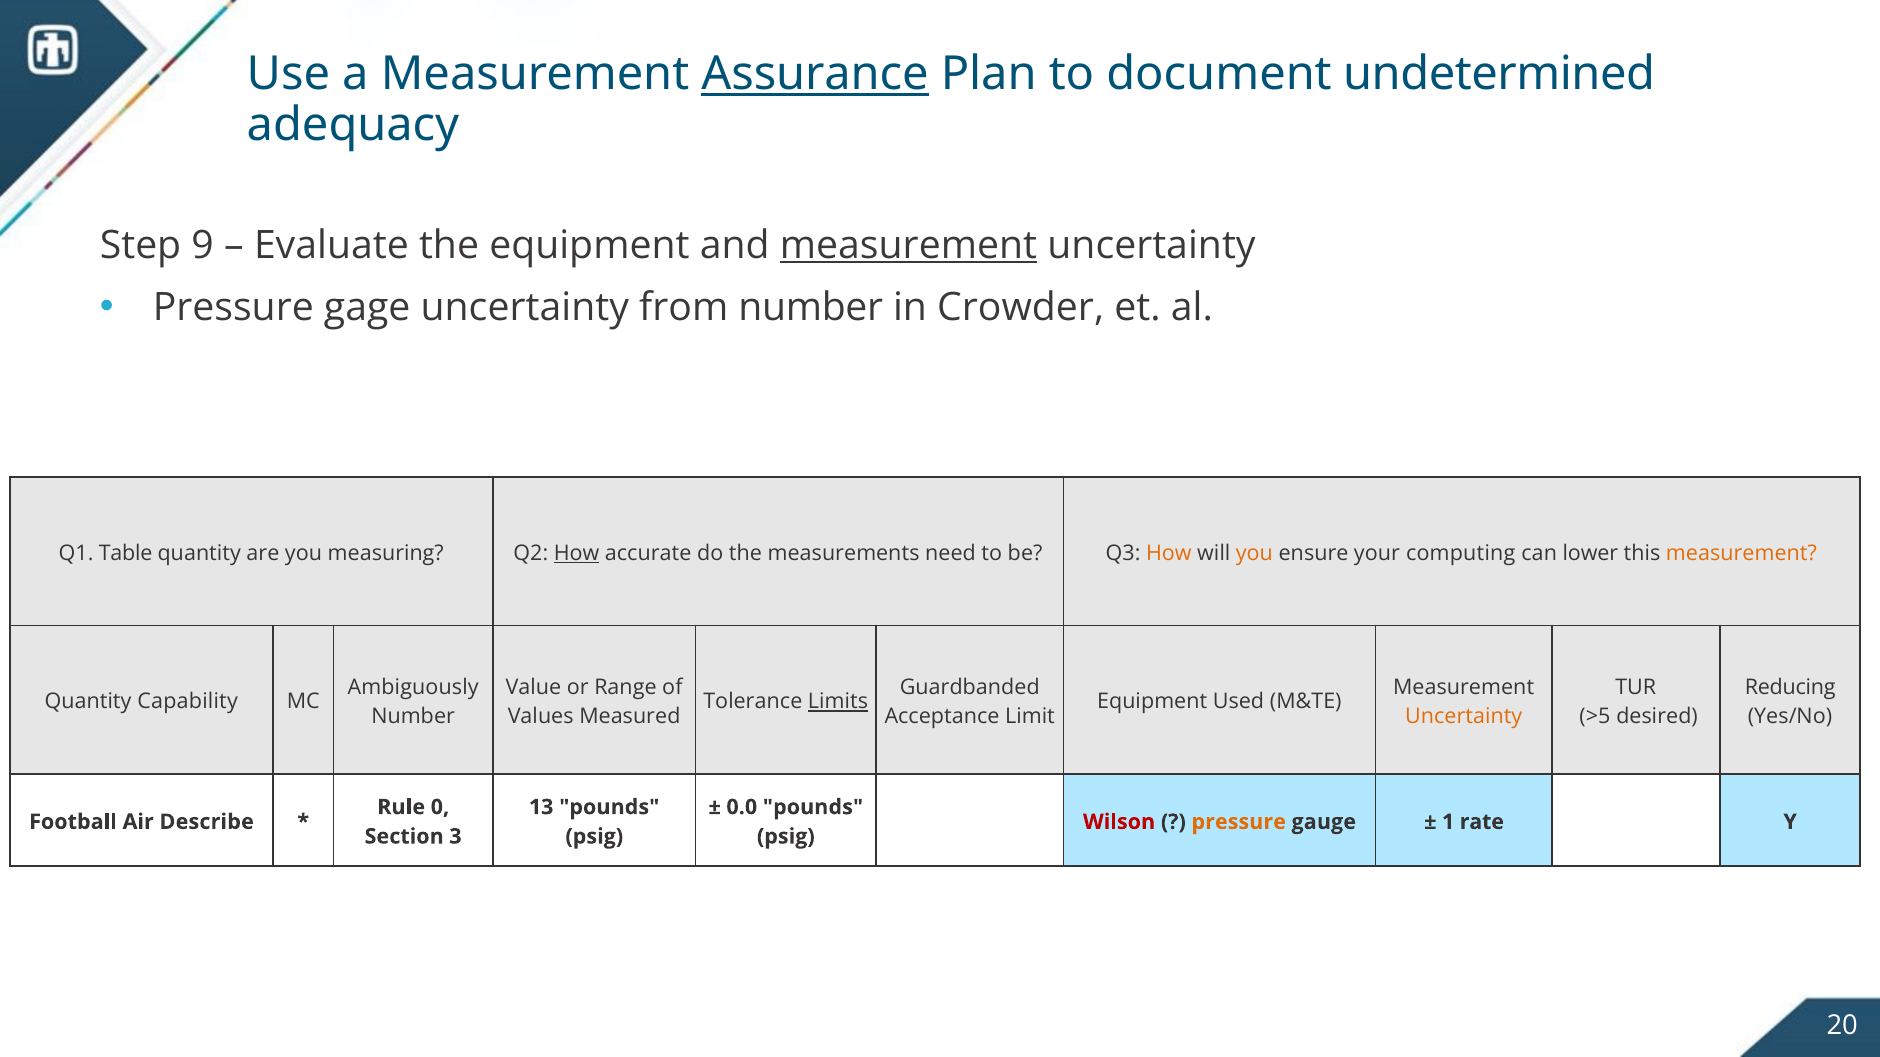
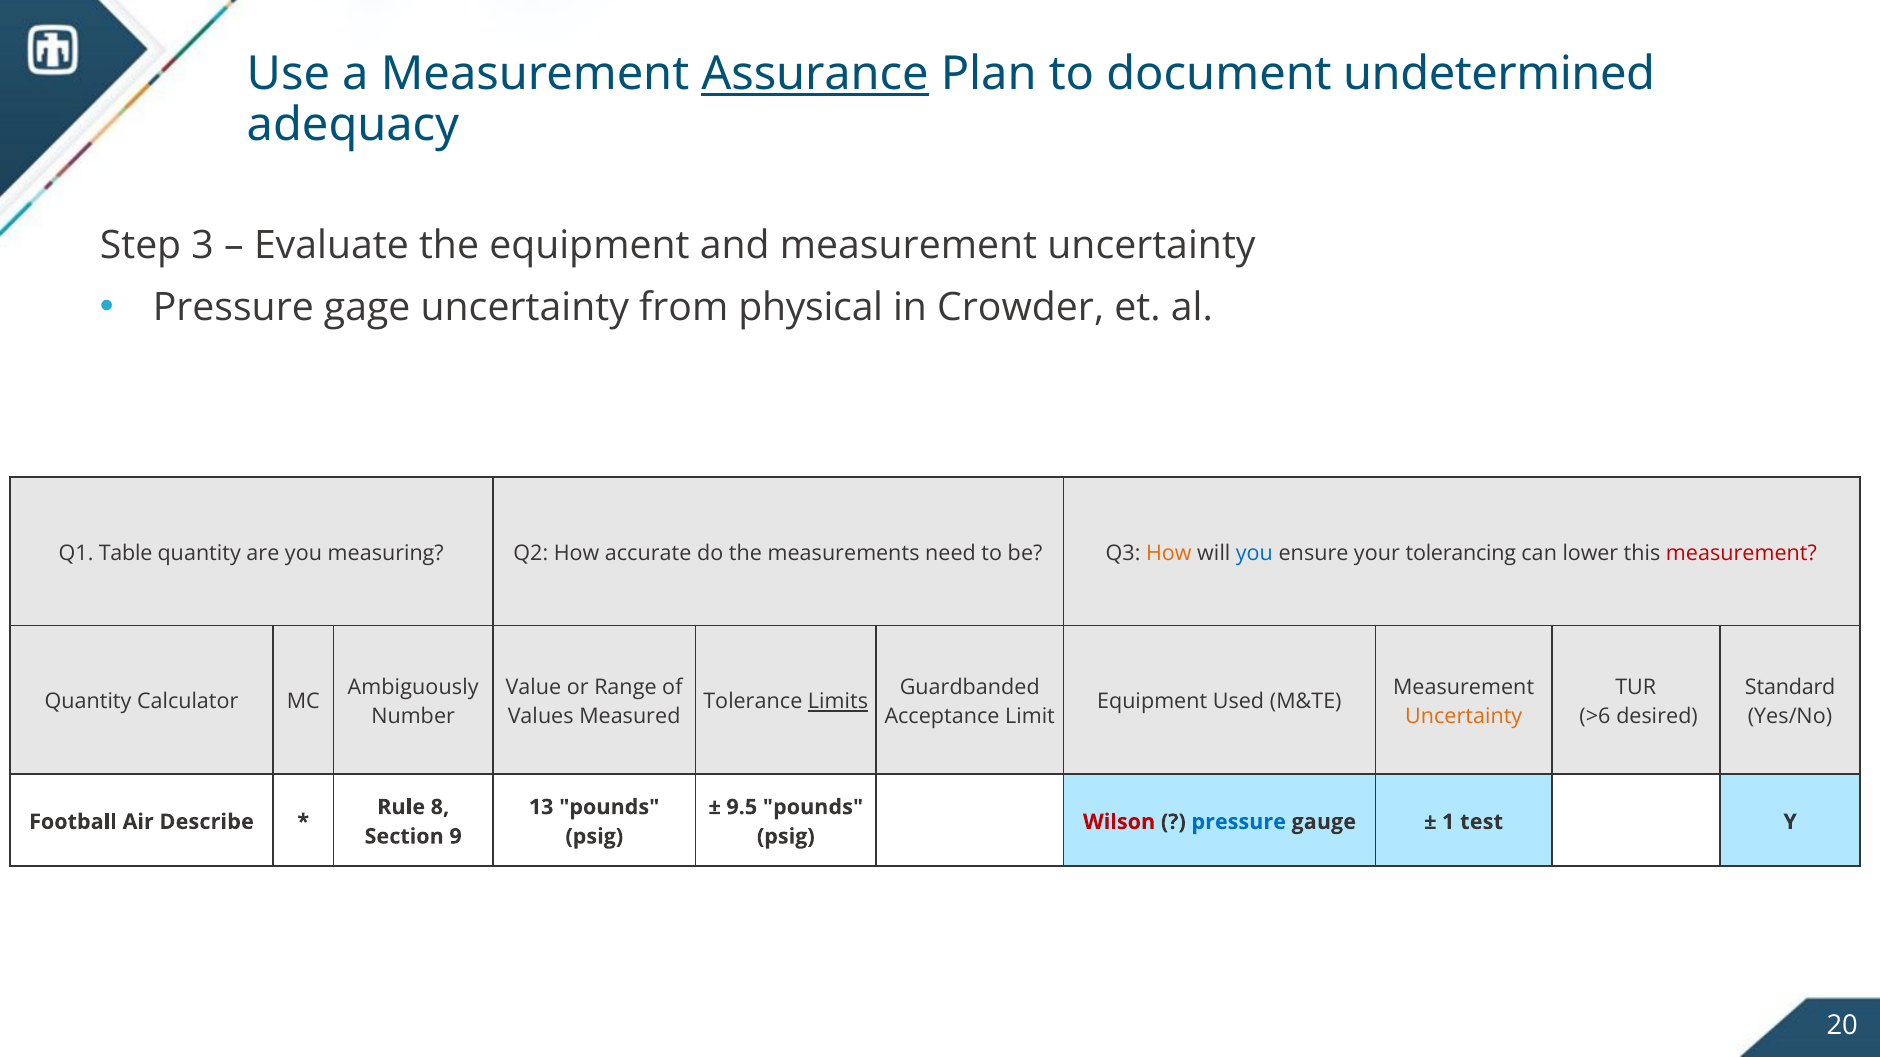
9: 9 -> 3 (203, 245)
measurement underline: present -> none (908, 245)
from number: number -> physical (811, 307)
How underline: present -> none (577, 553)
you colour: orange -> blue (1254, 553)
computing: computing -> tolerancing (1461, 553)
measurement colour: orange -> red (1741, 553)
Reducing: Reducing -> Standard (1790, 687)
Capability: Capability -> Calculator (188, 702)
>5: >5 -> >6 (1595, 717)
0: 0 -> 8 (440, 807)
0.0: 0.0 -> 9.5 (742, 807)
pressure colour: orange -> blue (1239, 822)
rate: rate -> test (1482, 822)
3: 3 -> 9 (456, 837)
